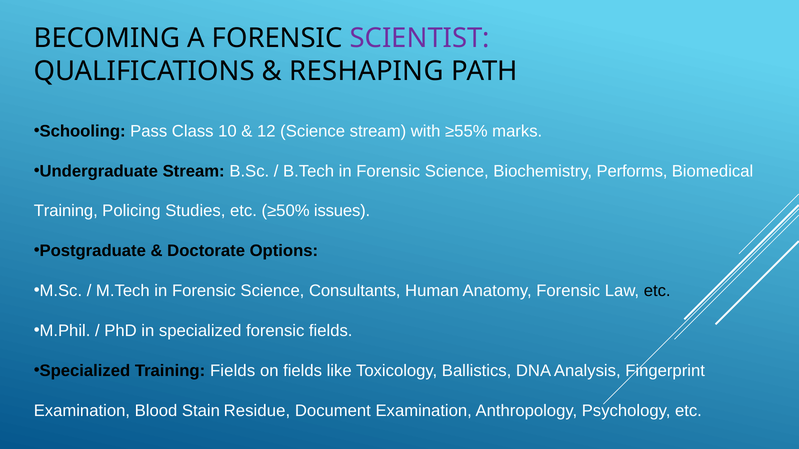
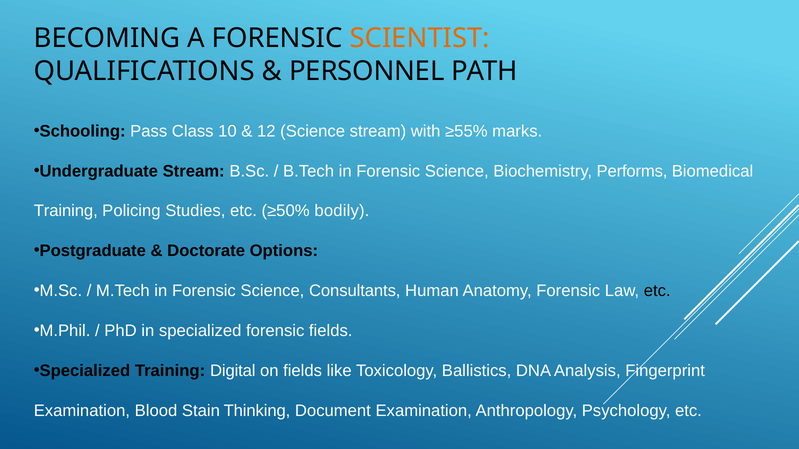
SCIENTIST colour: purple -> orange (420, 38)
RESHAPING: RESHAPING -> PERSONNEL (367, 71)
issues: issues -> bodily (342, 211)
Training Fields: Fields -> Digital (233, 371)
Residue: Residue -> Thinking (257, 411)
